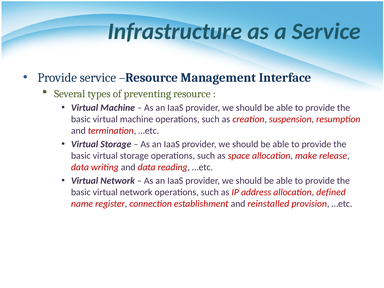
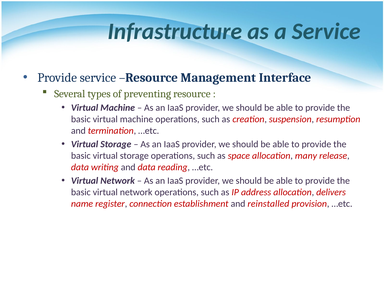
make: make -> many (306, 156)
defined: defined -> delivers (331, 192)
